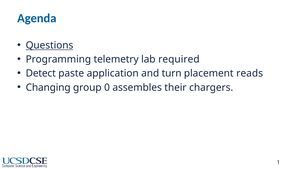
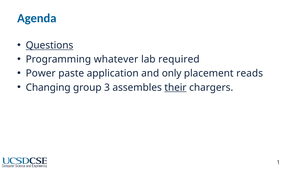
telemetry: telemetry -> whatever (116, 59)
Detect: Detect -> Power (41, 73)
turn: turn -> only (172, 73)
0: 0 -> 3 (107, 87)
their underline: none -> present (175, 87)
